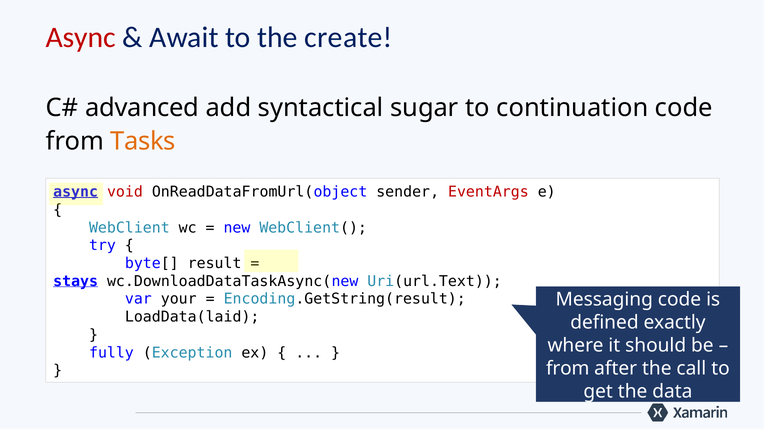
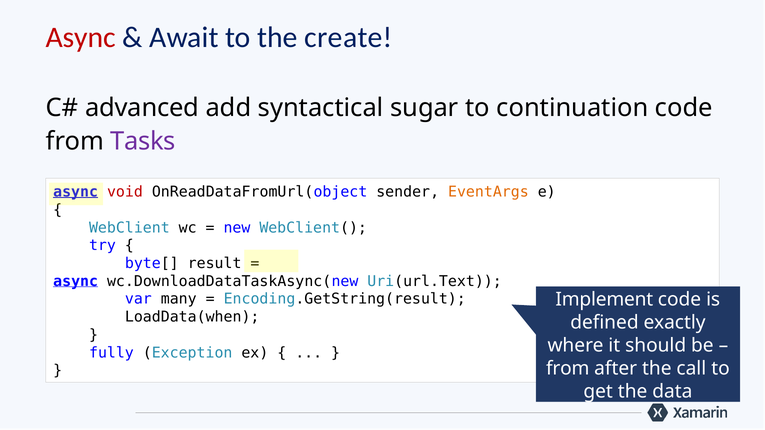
Tasks colour: orange -> purple (143, 142)
EventArgs colour: red -> orange (488, 192)
stays: stays -> async (76, 281)
your: your -> many (179, 299)
Messaging: Messaging -> Implement (604, 300)
LoadData(laid: LoadData(laid -> LoadData(when (192, 317)
